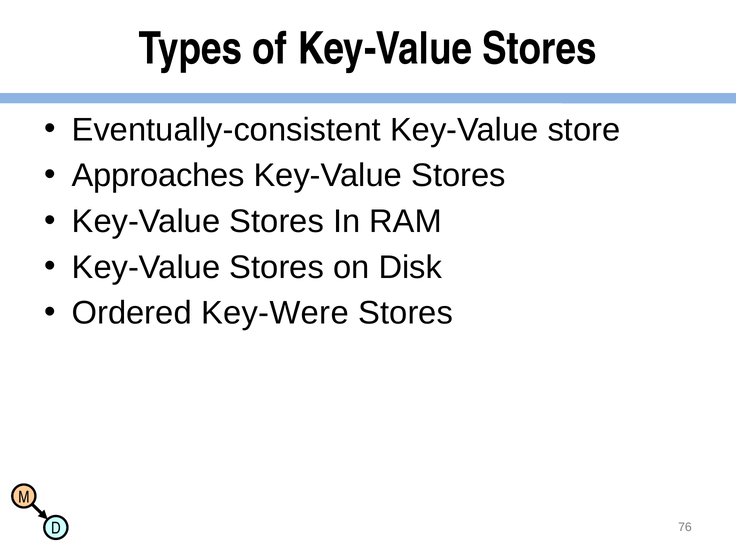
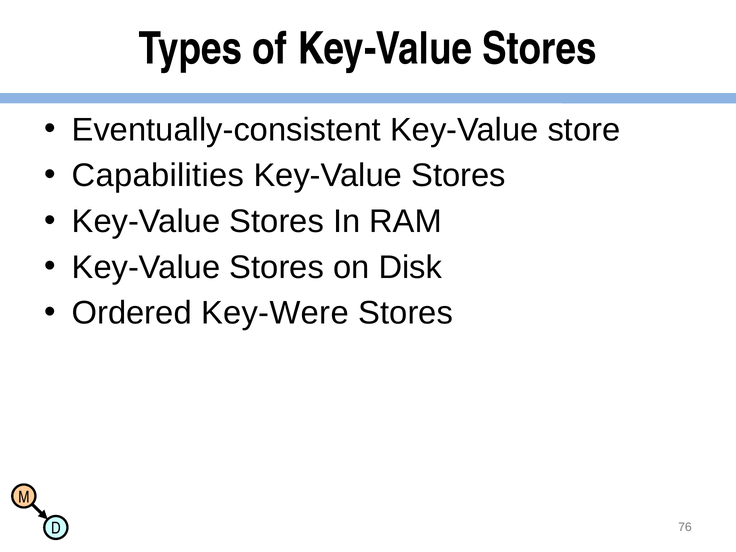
Approaches: Approaches -> Capabilities (158, 176)
